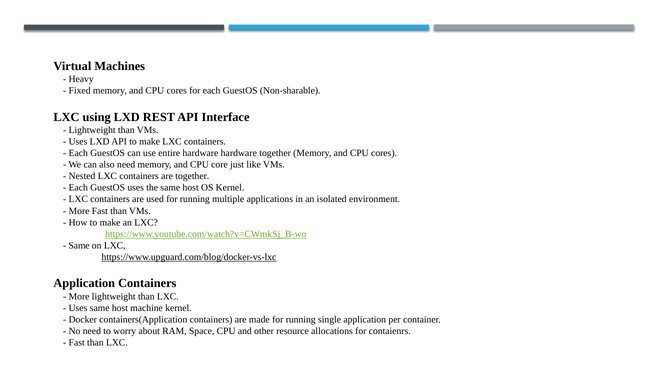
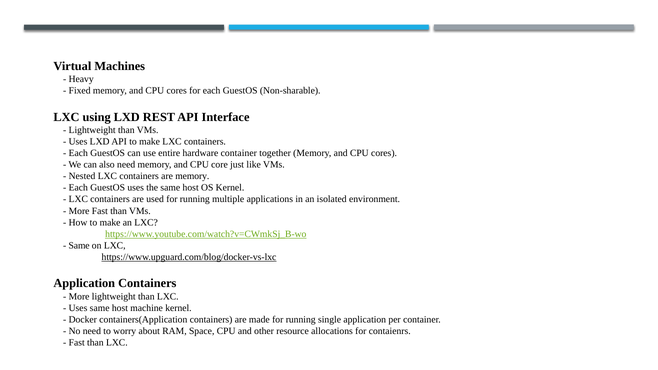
hardware hardware: hardware -> container (239, 153)
are together: together -> memory (192, 176)
